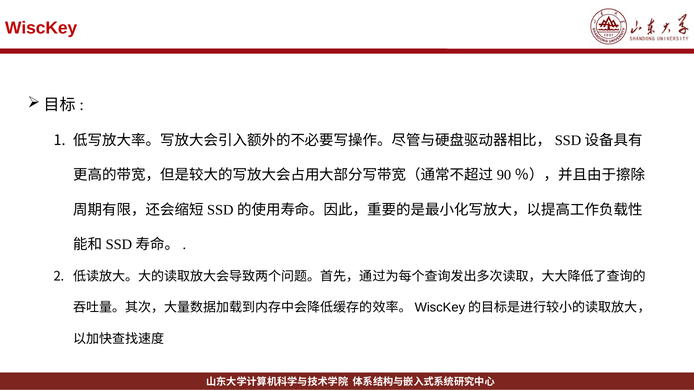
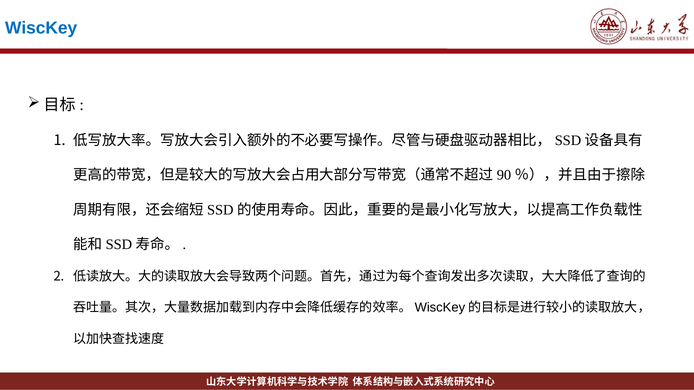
WiscKey colour: red -> blue (41, 28)
